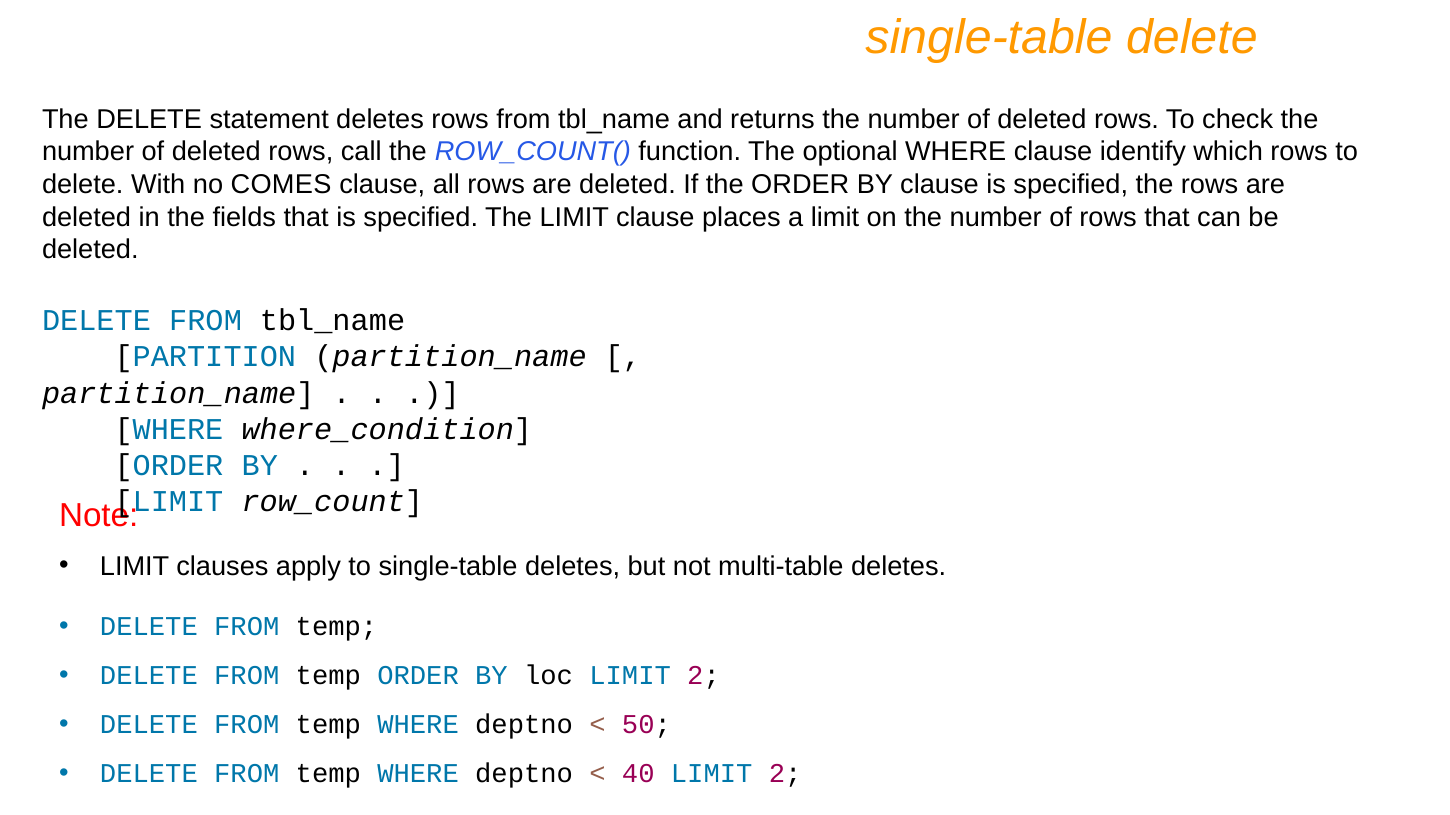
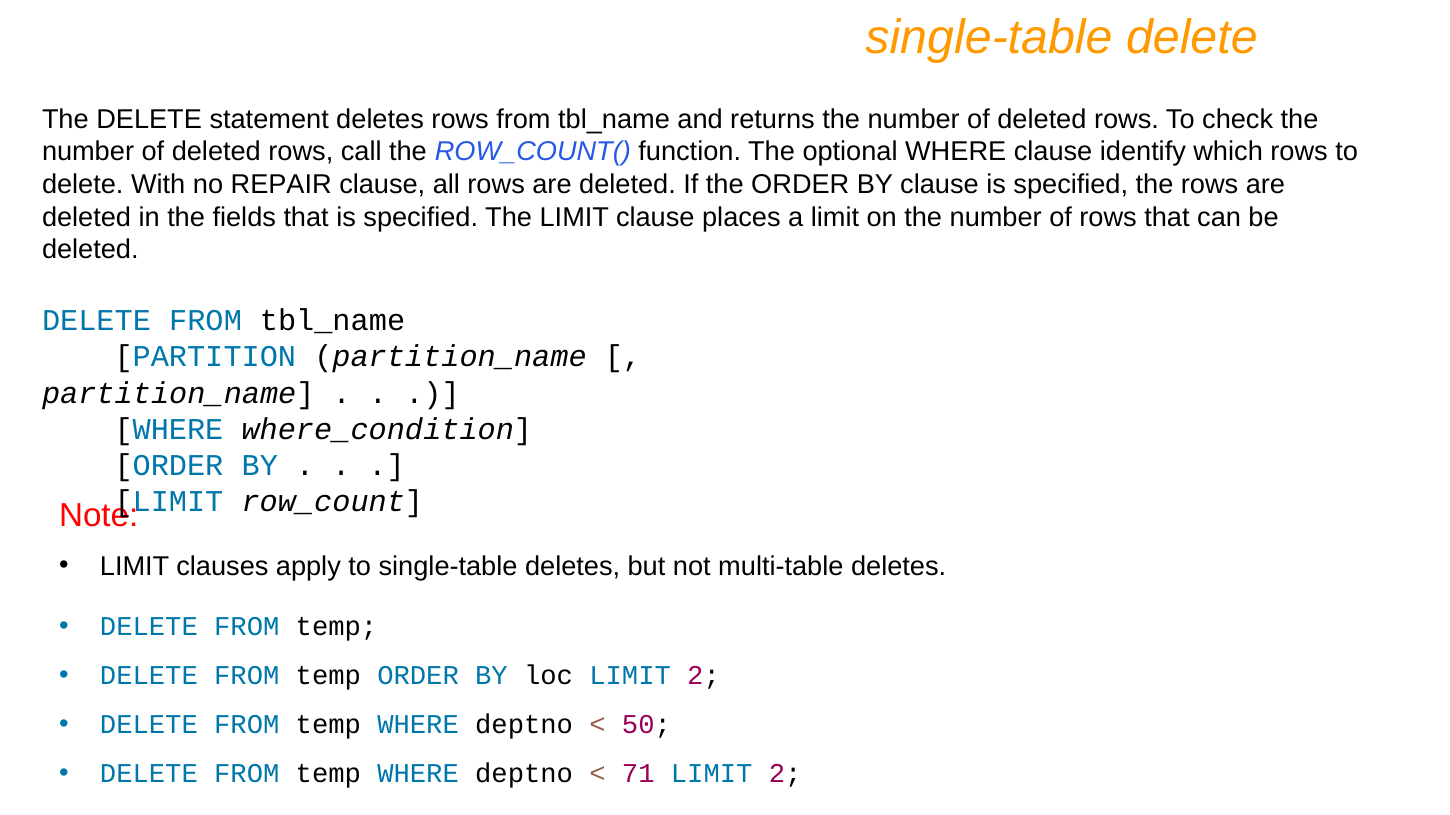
COMES: COMES -> REPAIR (281, 185)
40: 40 -> 71 (638, 774)
